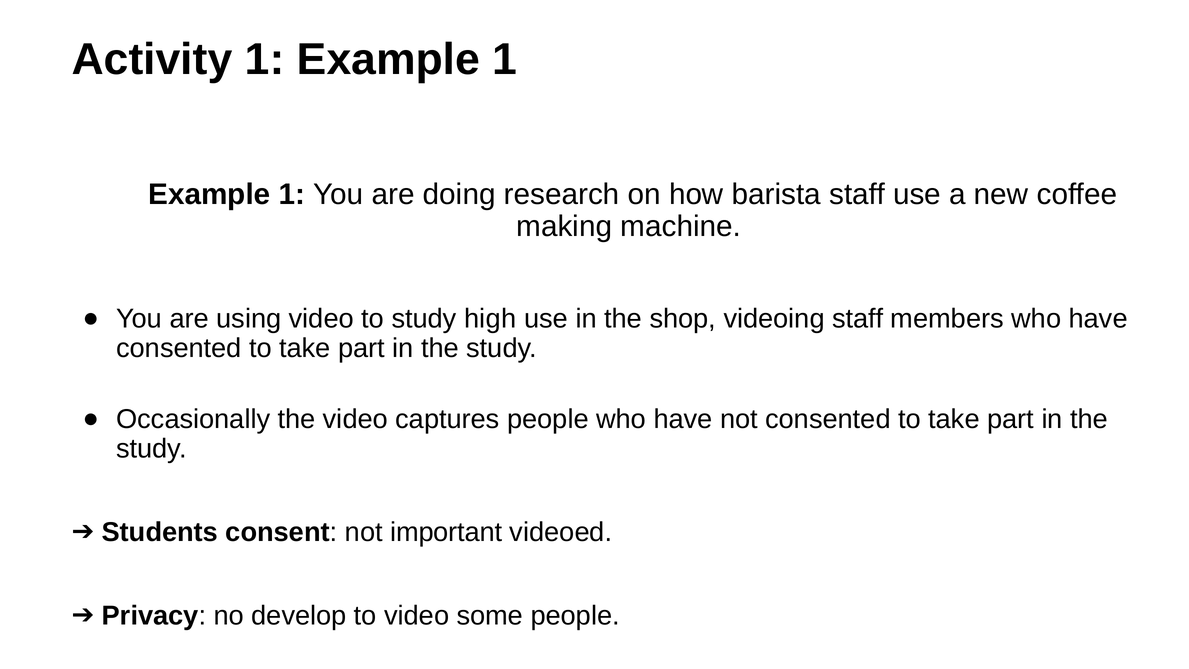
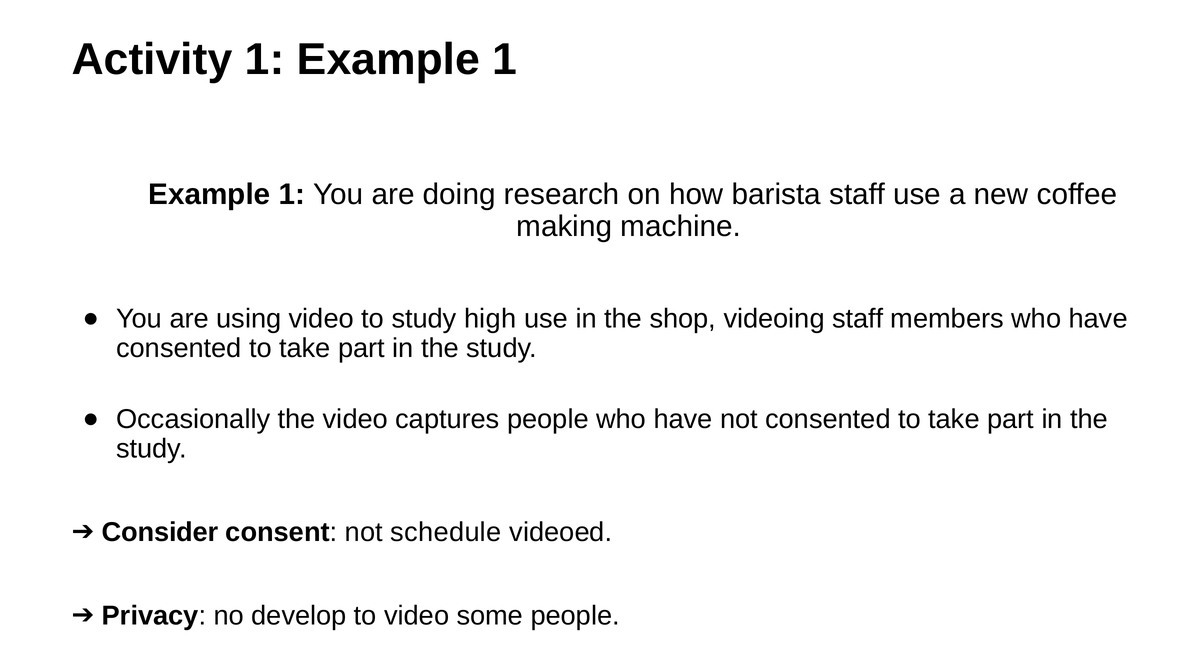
Students: Students -> Consider (160, 532)
important: important -> schedule (446, 532)
